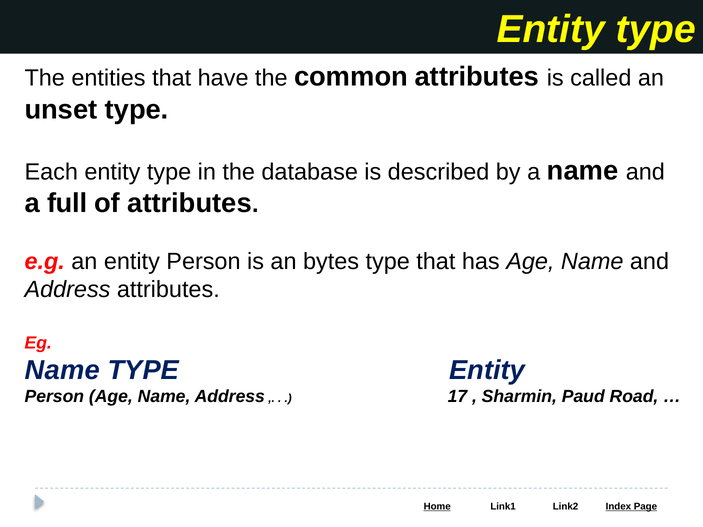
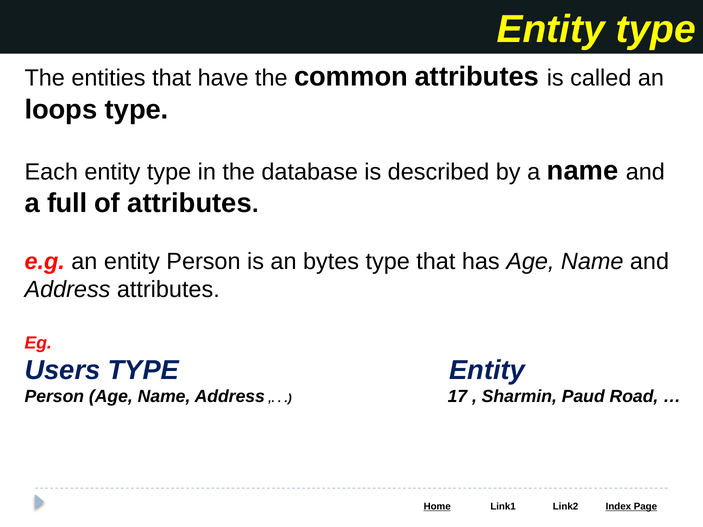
unset: unset -> loops (61, 110)
Name: Name -> Users (62, 371)
